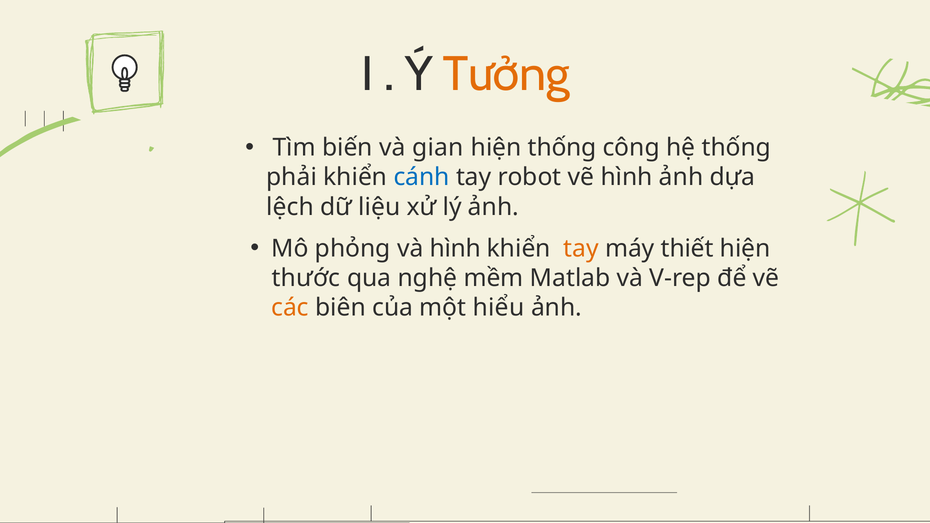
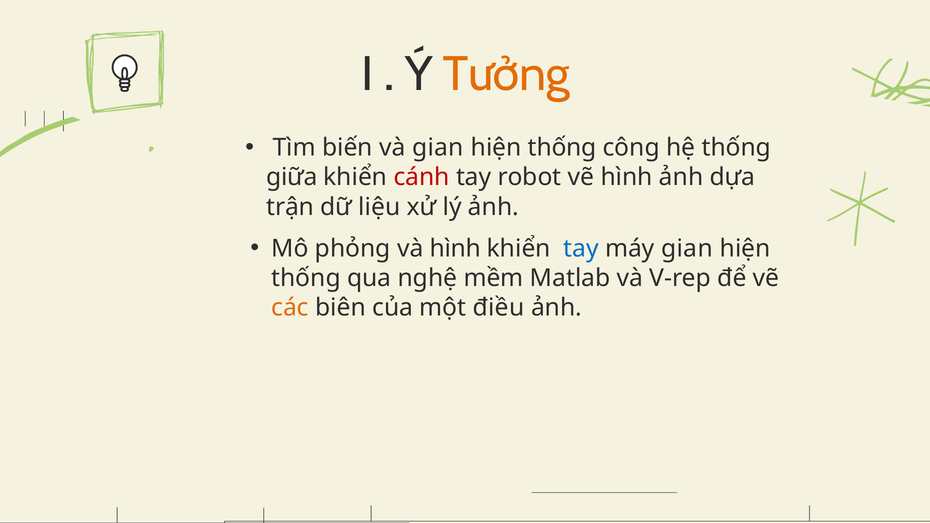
phải: phải -> giữa (292, 177)
cánh colour: blue -> red (422, 177)
lệch: lệch -> trận (290, 207)
tay colour: orange -> blue (581, 249)
máy thiết: thiết -> gian (687, 249)
thước: thước -> thống (306, 278)
hiểu: hiểu -> điều (499, 308)
